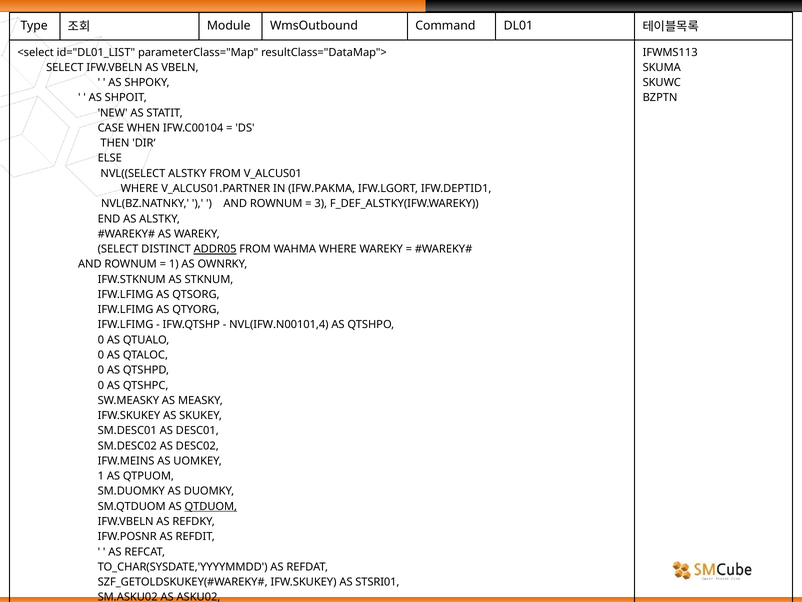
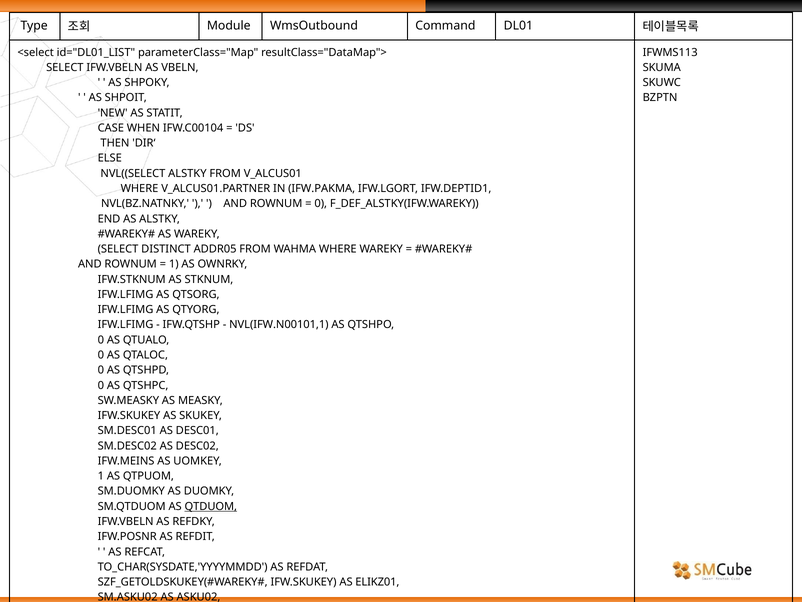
3: 3 -> 0 (321, 204)
ADDR05 underline: present -> none (215, 249)
NVL(IFW.N00101,4: NVL(IFW.N00101,4 -> NVL(IFW.N00101,1 (279, 325)
STSRI01: STSRI01 -> ELIKZ01 (377, 582)
